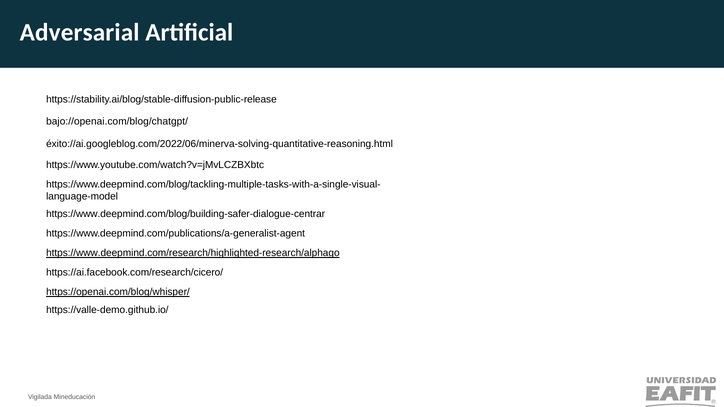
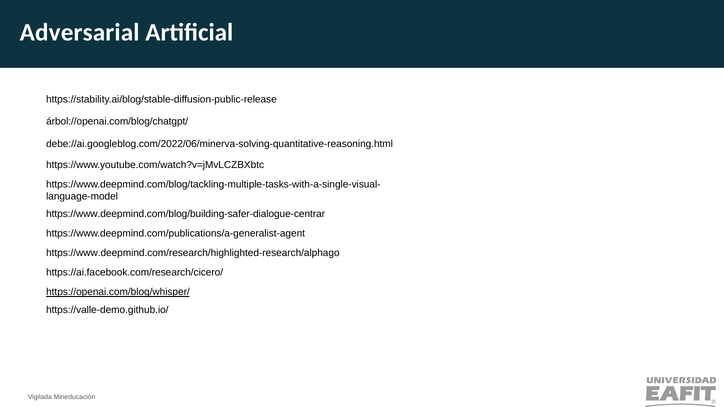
bajo://openai.com/blog/chatgpt/: bajo://openai.com/blog/chatgpt/ -> árbol://openai.com/blog/chatgpt/ (117, 121)
éxito://ai.googleblog.com/2022/06/minerva-solving-quantitative-reasoning.html: éxito://ai.googleblog.com/2022/06/minerva-solving-quantitative-reasoning.html -> debe://ai.googleblog.com/2022/06/minerva-solving-quantitative-reasoning.html (220, 144)
https://www.deepmind.com/research/highlighted-research/alphago underline: present -> none (193, 253)
